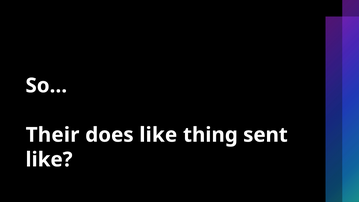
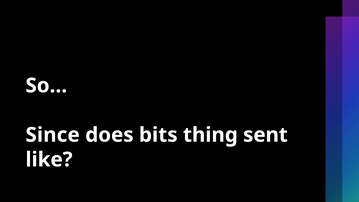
Their: Their -> Since (53, 135)
does like: like -> bits (158, 135)
